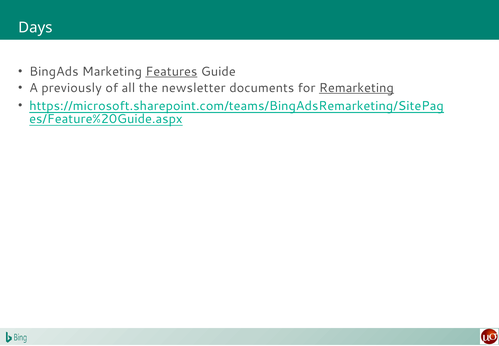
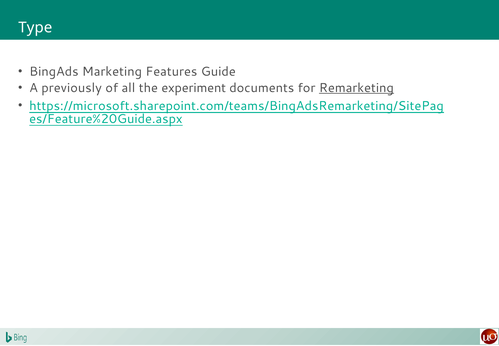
Days: Days -> Type (35, 27)
Features underline: present -> none (171, 71)
newsletter: newsletter -> experiment (194, 88)
